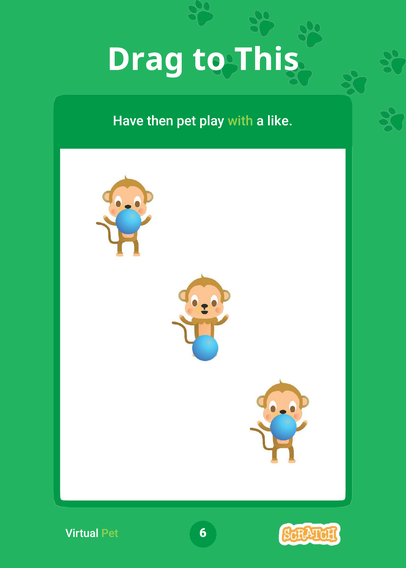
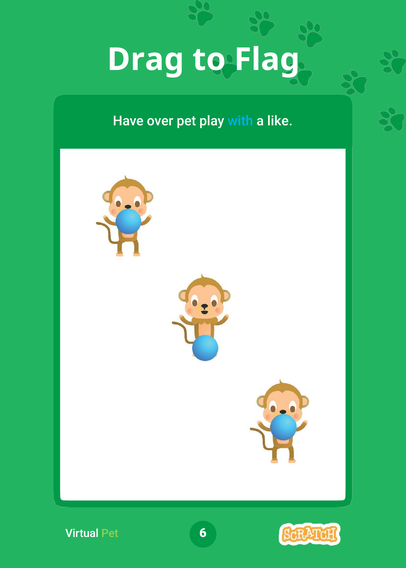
This: This -> Flag (267, 60)
then: then -> over (160, 121)
with colour: light green -> light blue (240, 121)
